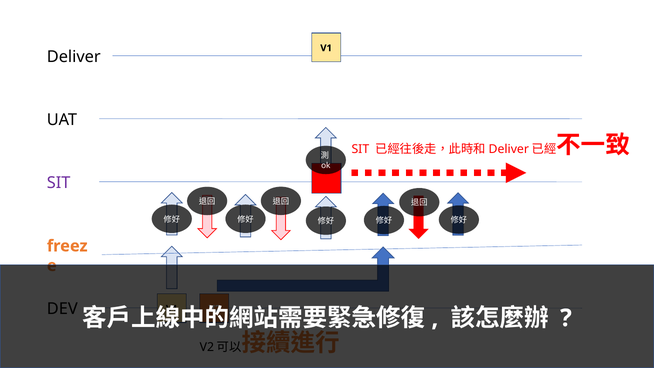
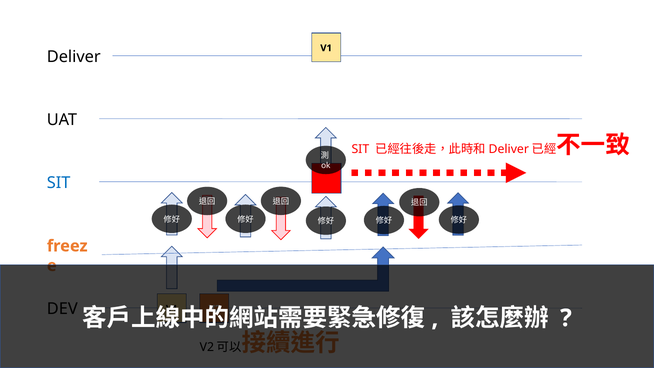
SIT colour: purple -> blue (59, 183)
